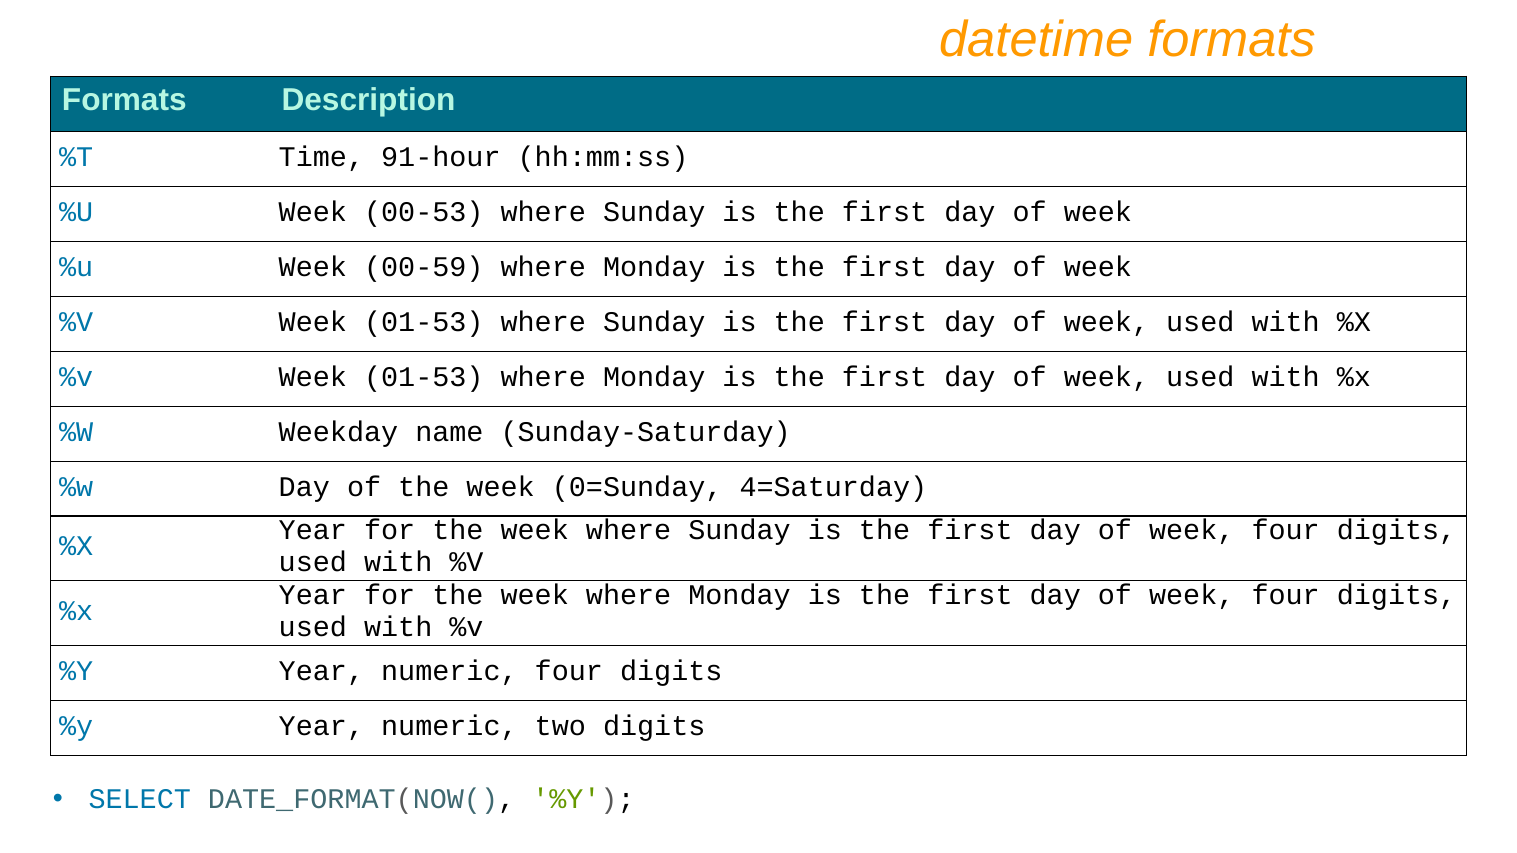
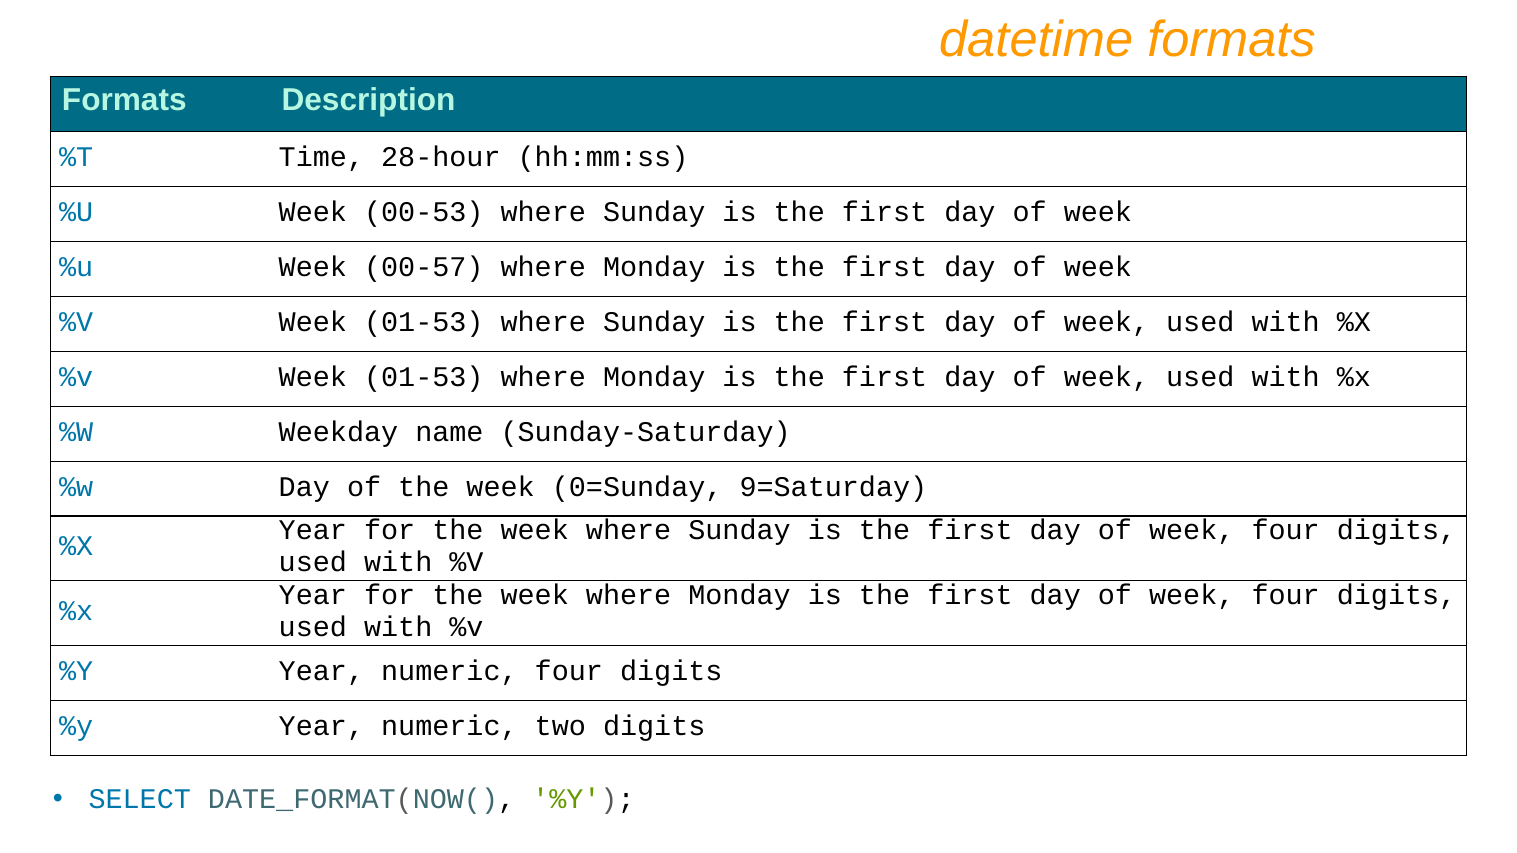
91-hour: 91-hour -> 28-hour (441, 157)
00-59: 00-59 -> 00-57 (424, 267)
4=Saturday: 4=Saturday -> 9=Saturday (833, 487)
